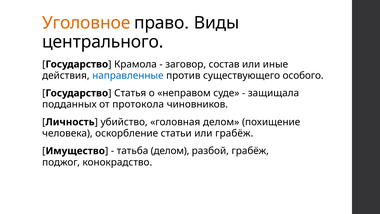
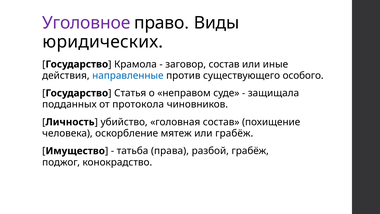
Уголовное colour: orange -> purple (86, 23)
центрального: центрального -> юридических (103, 42)
головная делом: делом -> состав (221, 122)
статьи: статьи -> мятеж (176, 133)
татьба делом: делом -> права (170, 151)
